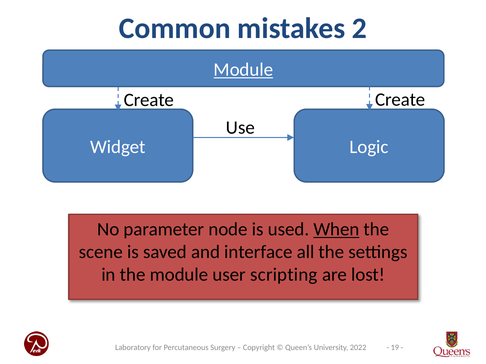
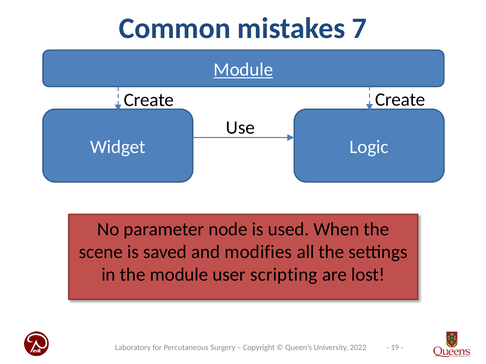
2: 2 -> 7 (359, 28)
When underline: present -> none (336, 230)
interface: interface -> modifies (258, 252)
